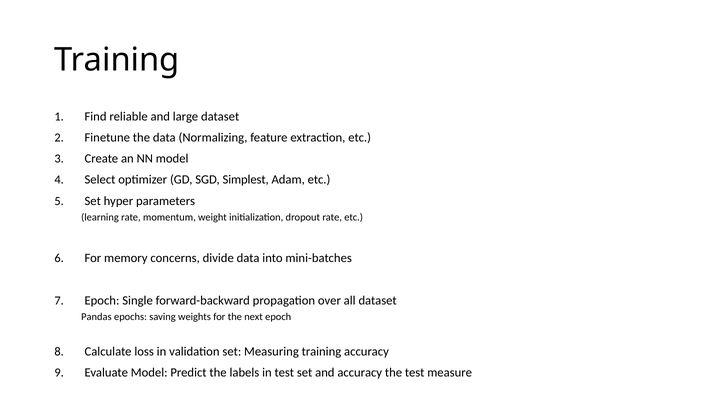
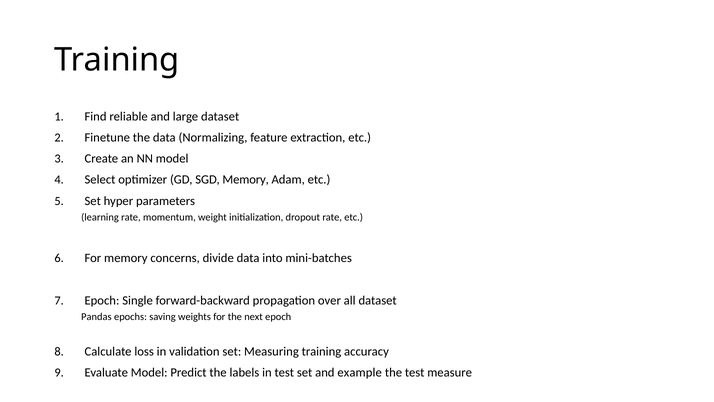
SGD Simplest: Simplest -> Memory (246, 180)
and accuracy: accuracy -> example (360, 372)
